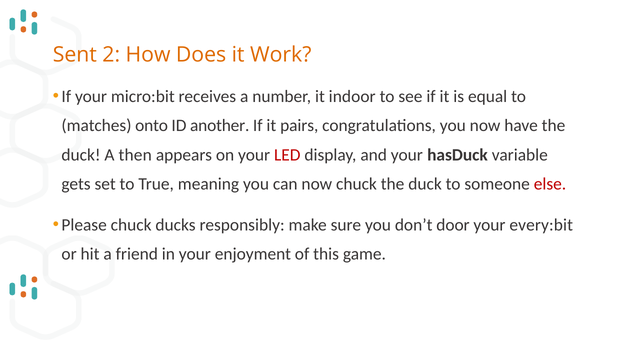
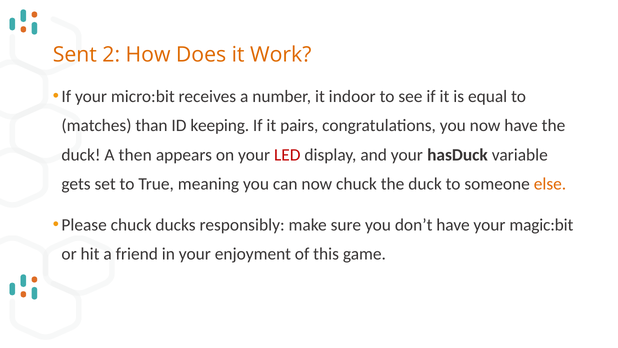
onto: onto -> than (152, 126)
another: another -> keeping (220, 126)
else colour: red -> orange (550, 184)
don’t door: door -> have (453, 225)
every:bit: every:bit -> magic:bit (541, 225)
